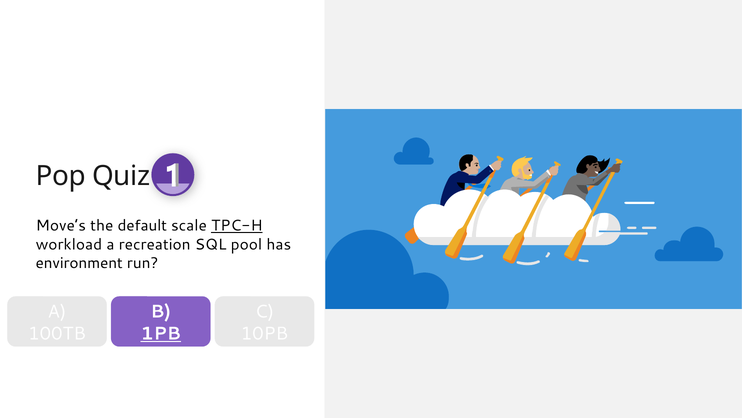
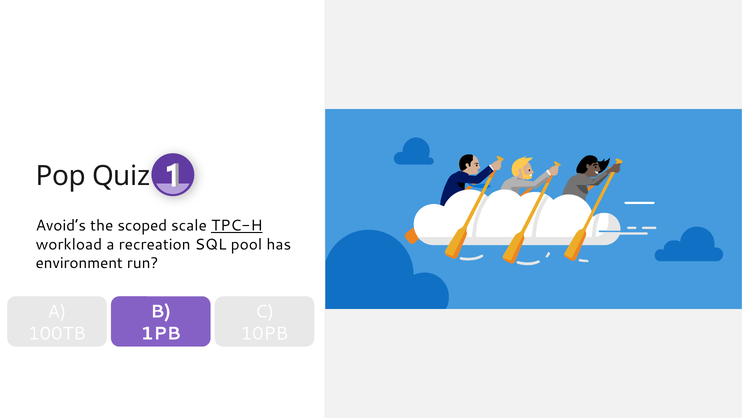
Move’s: Move’s -> Avoid’s (61, 226)
default: default -> scoped (142, 226)
1PB underline: present -> none (161, 333)
